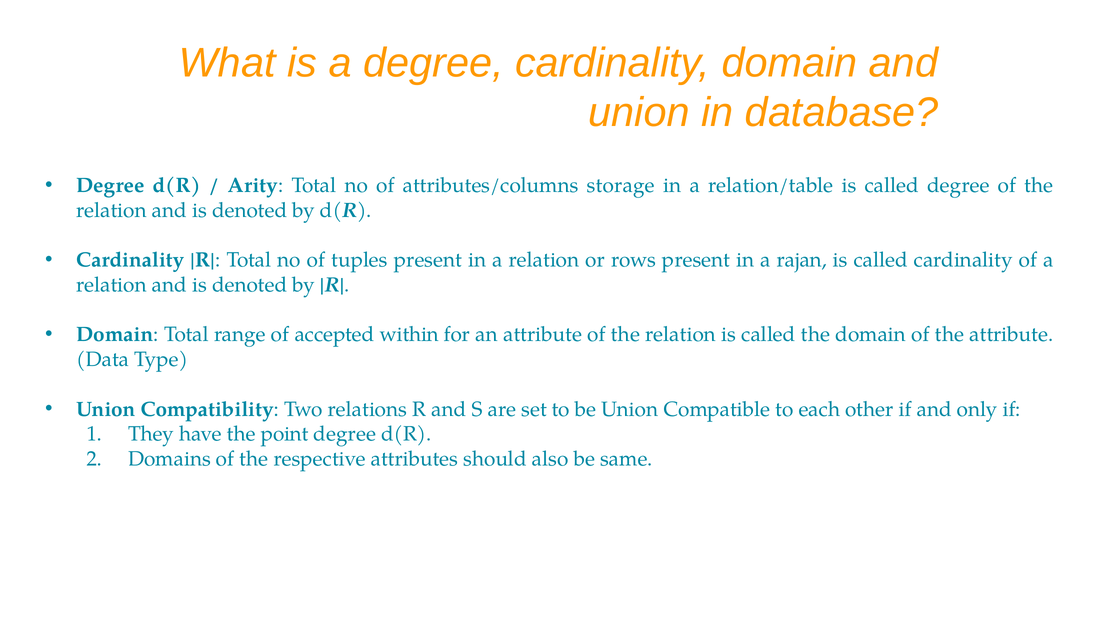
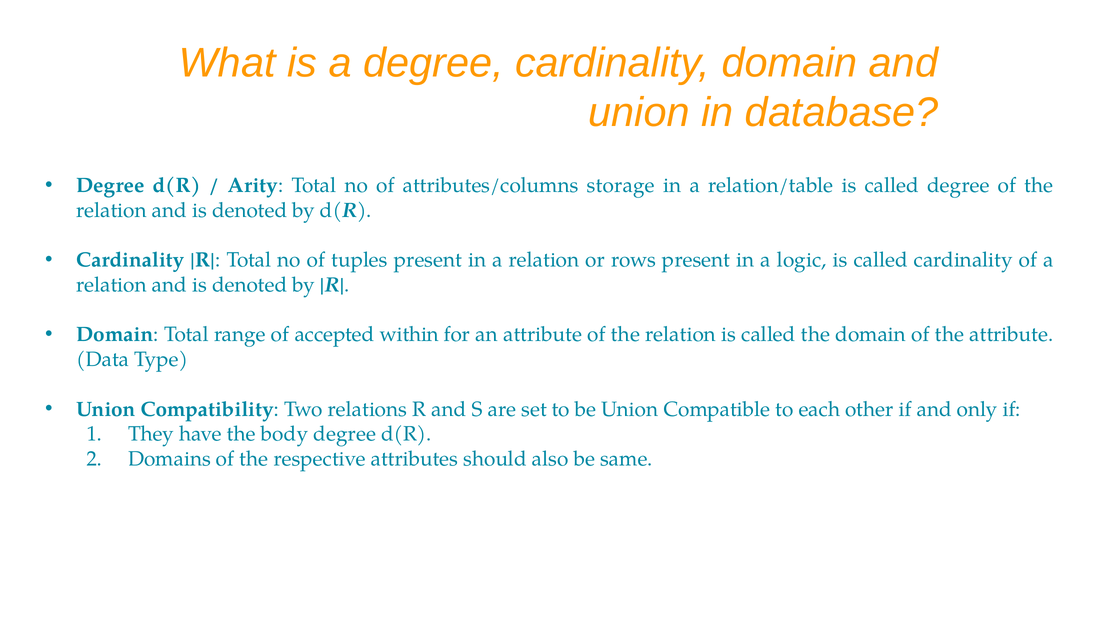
rajan: rajan -> logic (802, 260)
point: point -> body (285, 434)
